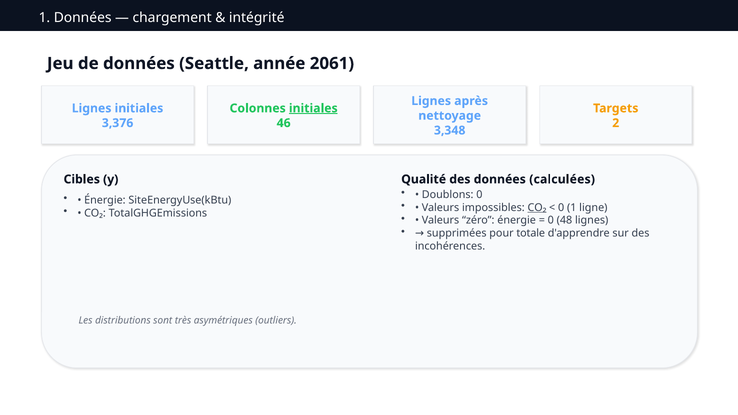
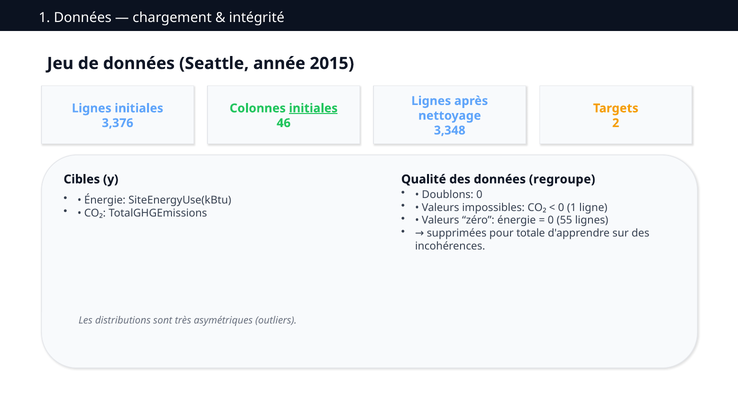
2061: 2061 -> 2015 (332, 63)
calculées: calculées -> regroupe (562, 179)
CO₂ underline: present -> none (537, 208)
48: 48 -> 55 (564, 220)
